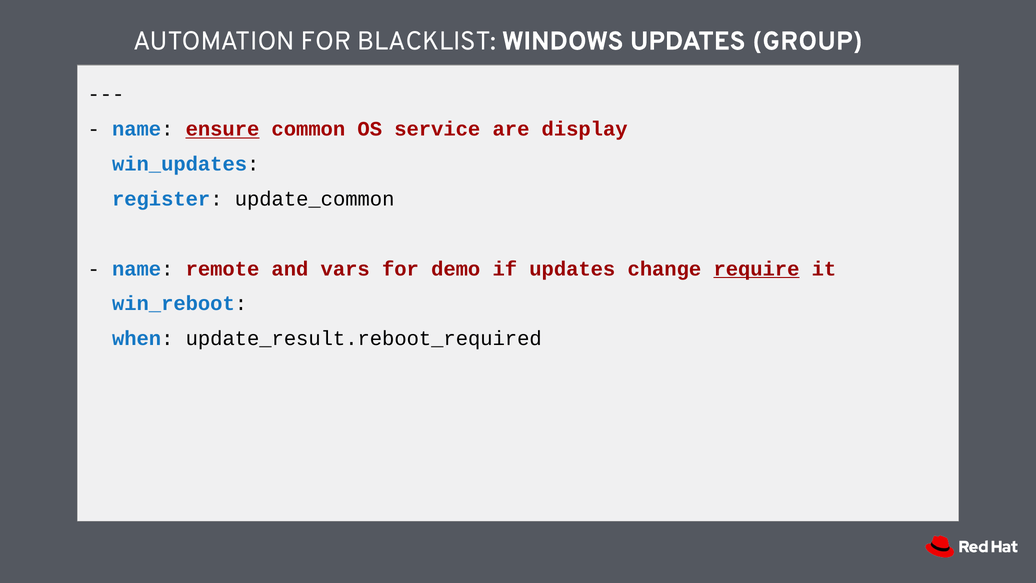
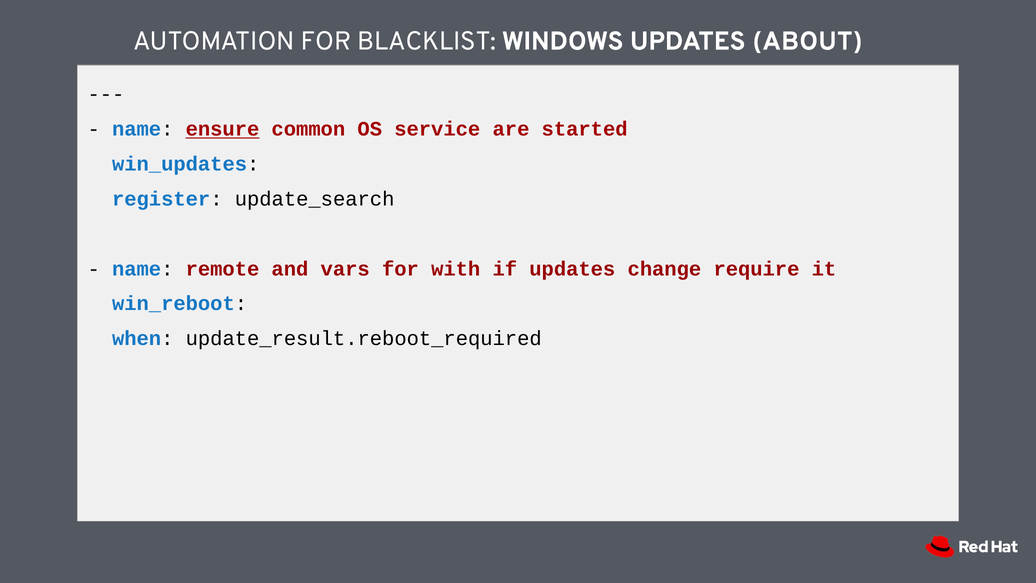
GROUP: GROUP -> ABOUT (807, 41)
display: display -> started (585, 129)
update_common: update_common -> update_search (315, 199)
demo: demo -> with (456, 269)
require underline: present -> none (756, 269)
